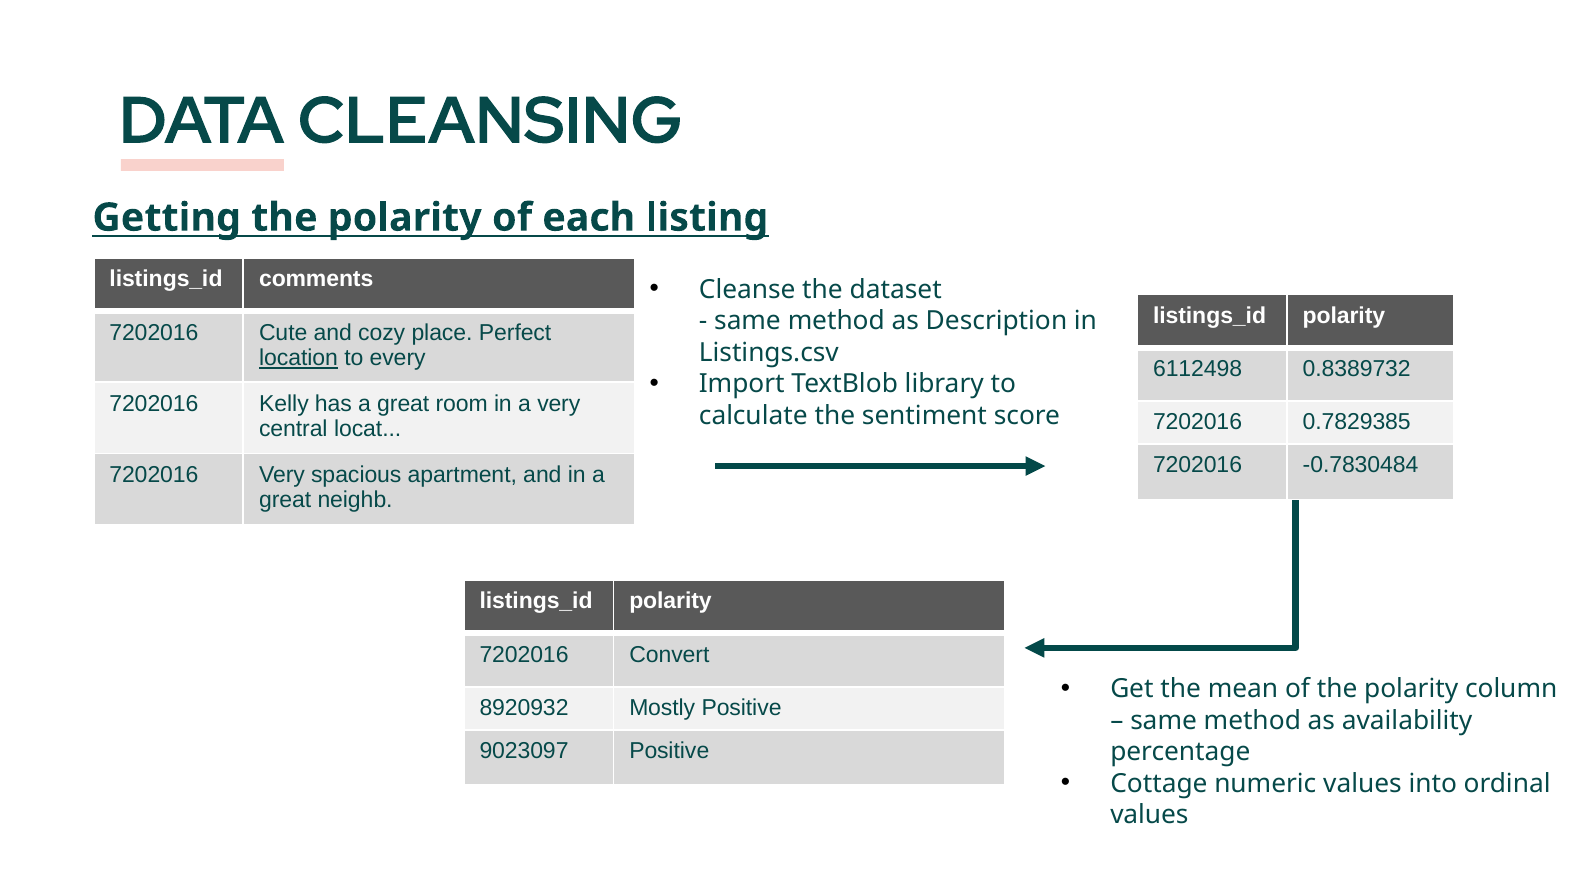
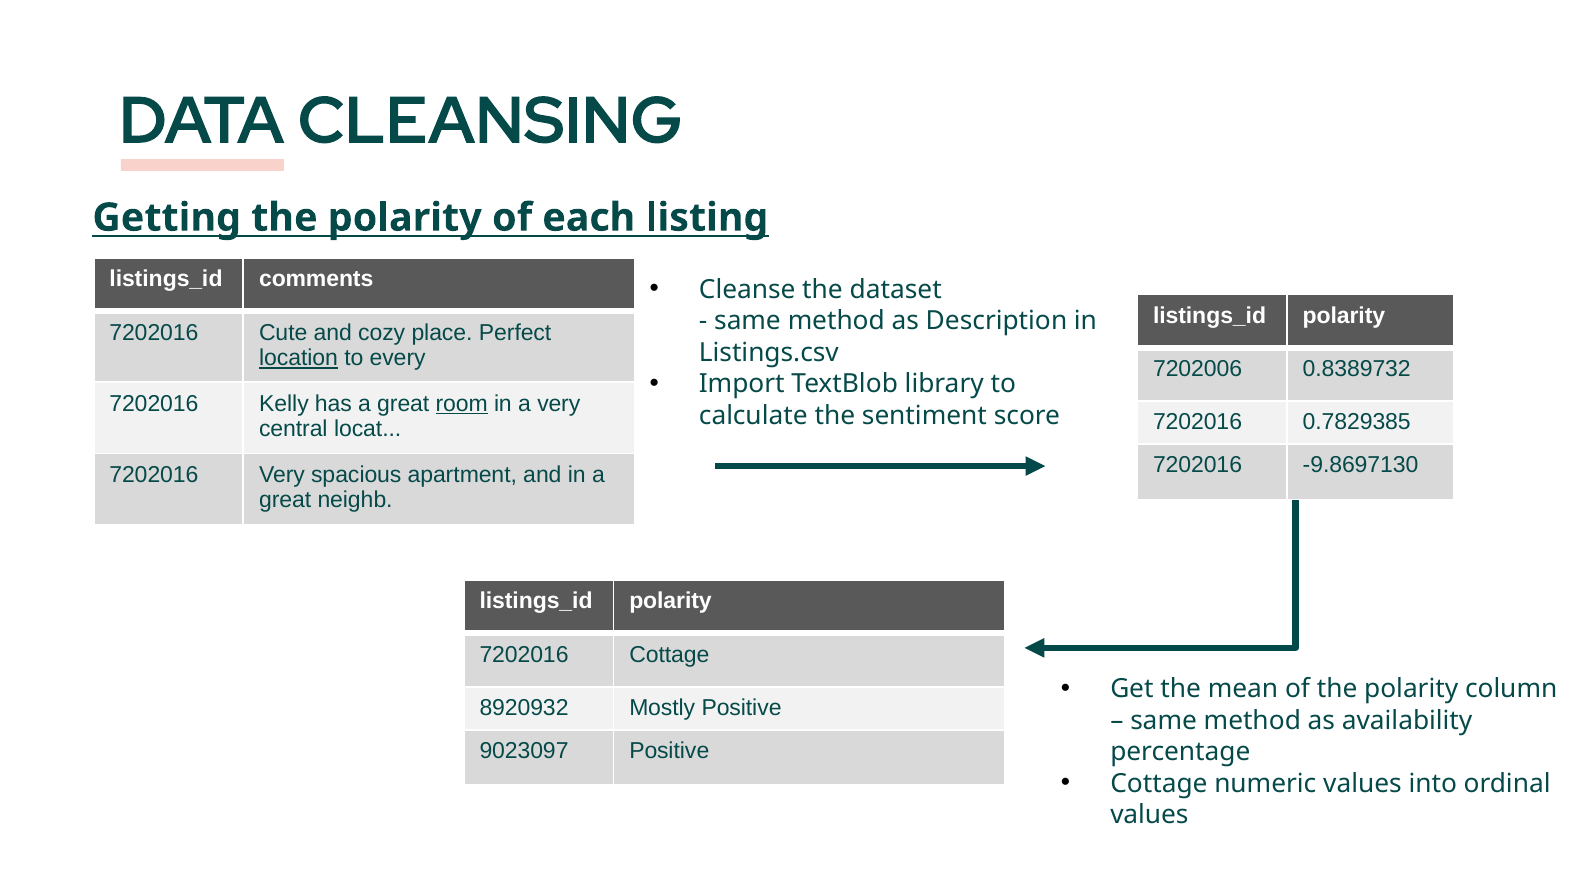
6112498: 6112498 -> 7202006 (1198, 369)
room underline: none -> present (462, 404)
-0.7830484: -0.7830484 -> -9.8697130 (1361, 465)
7202016 Convert: Convert -> Cottage (669, 655)
